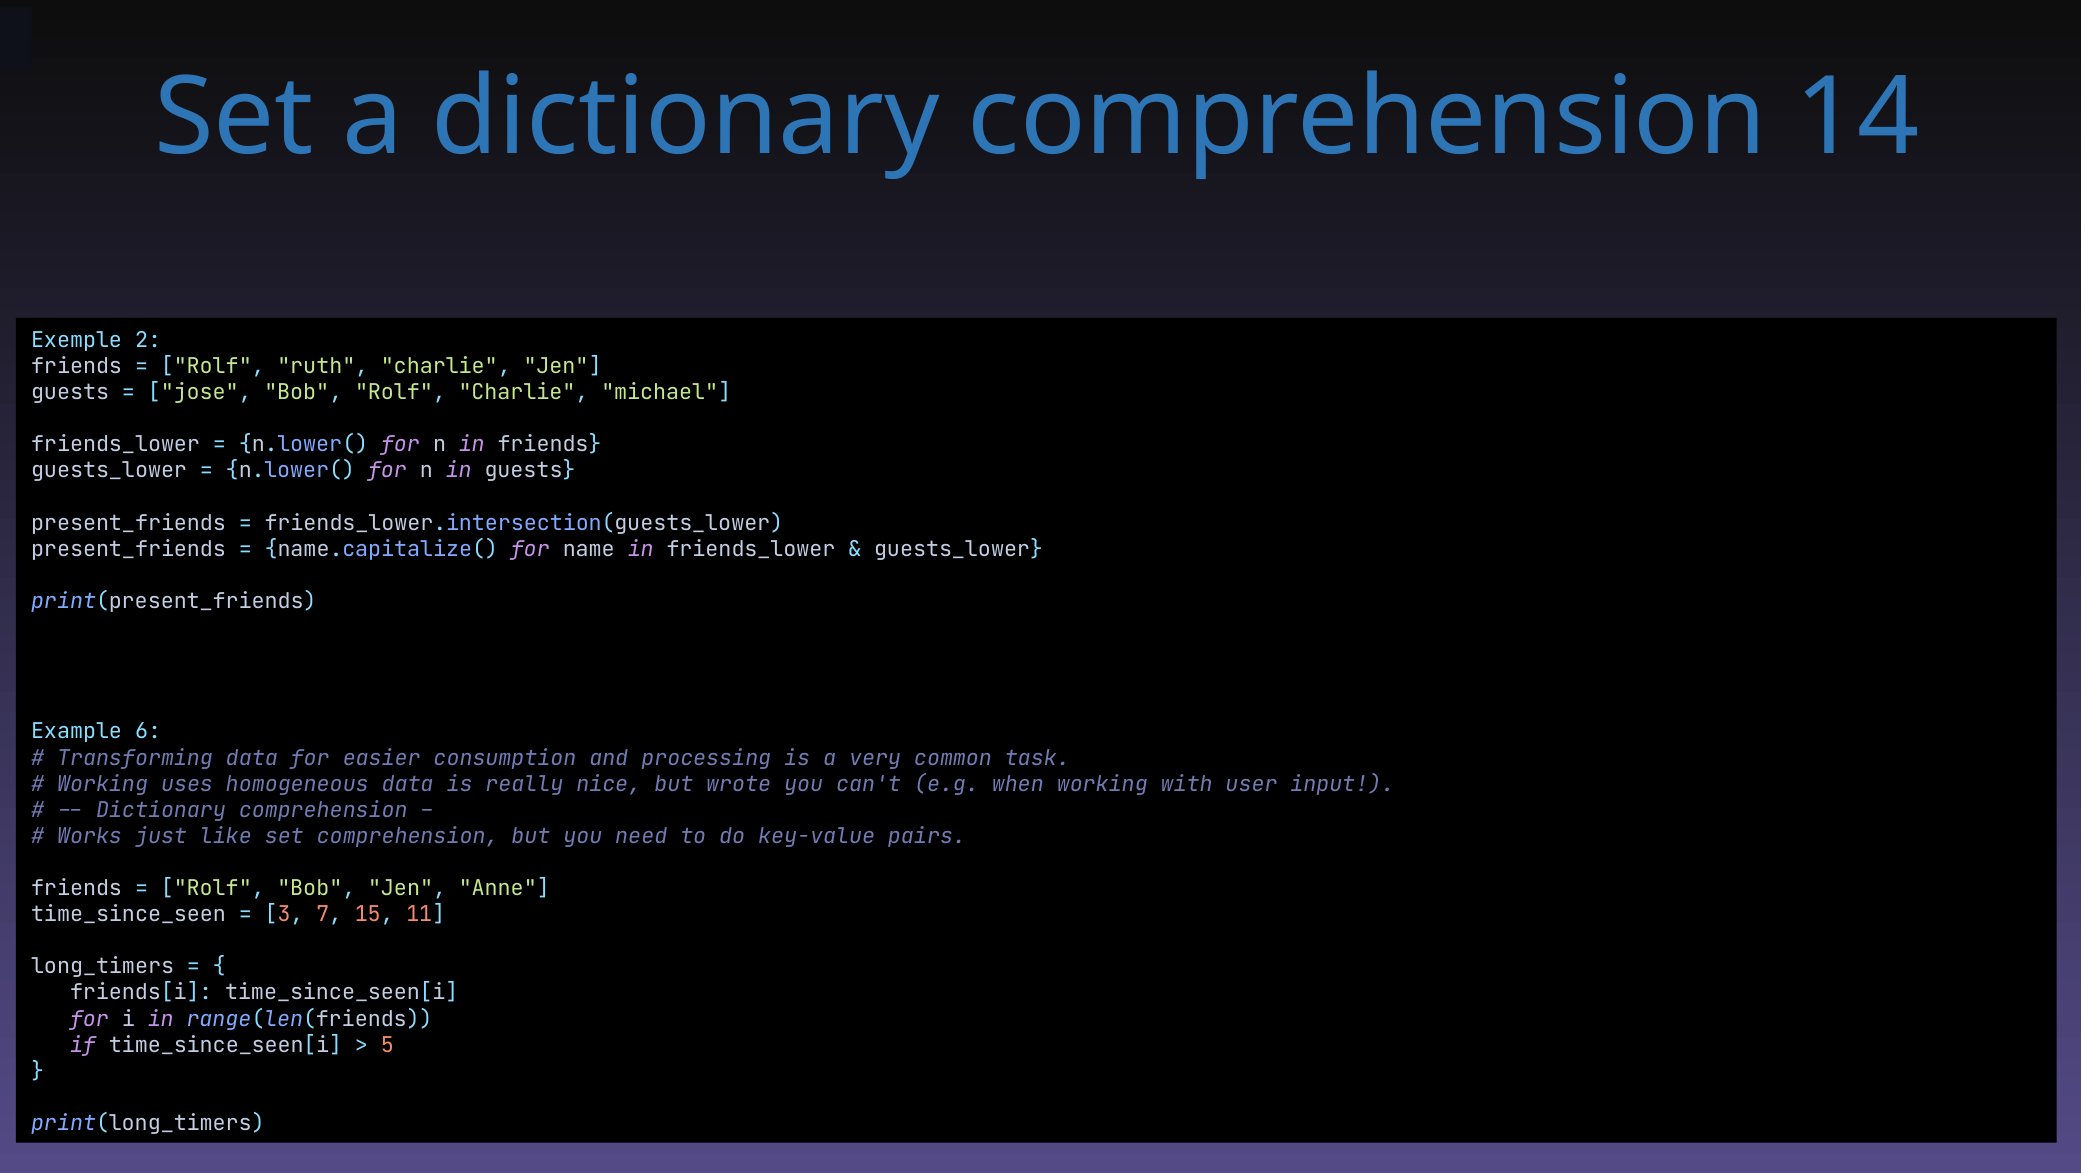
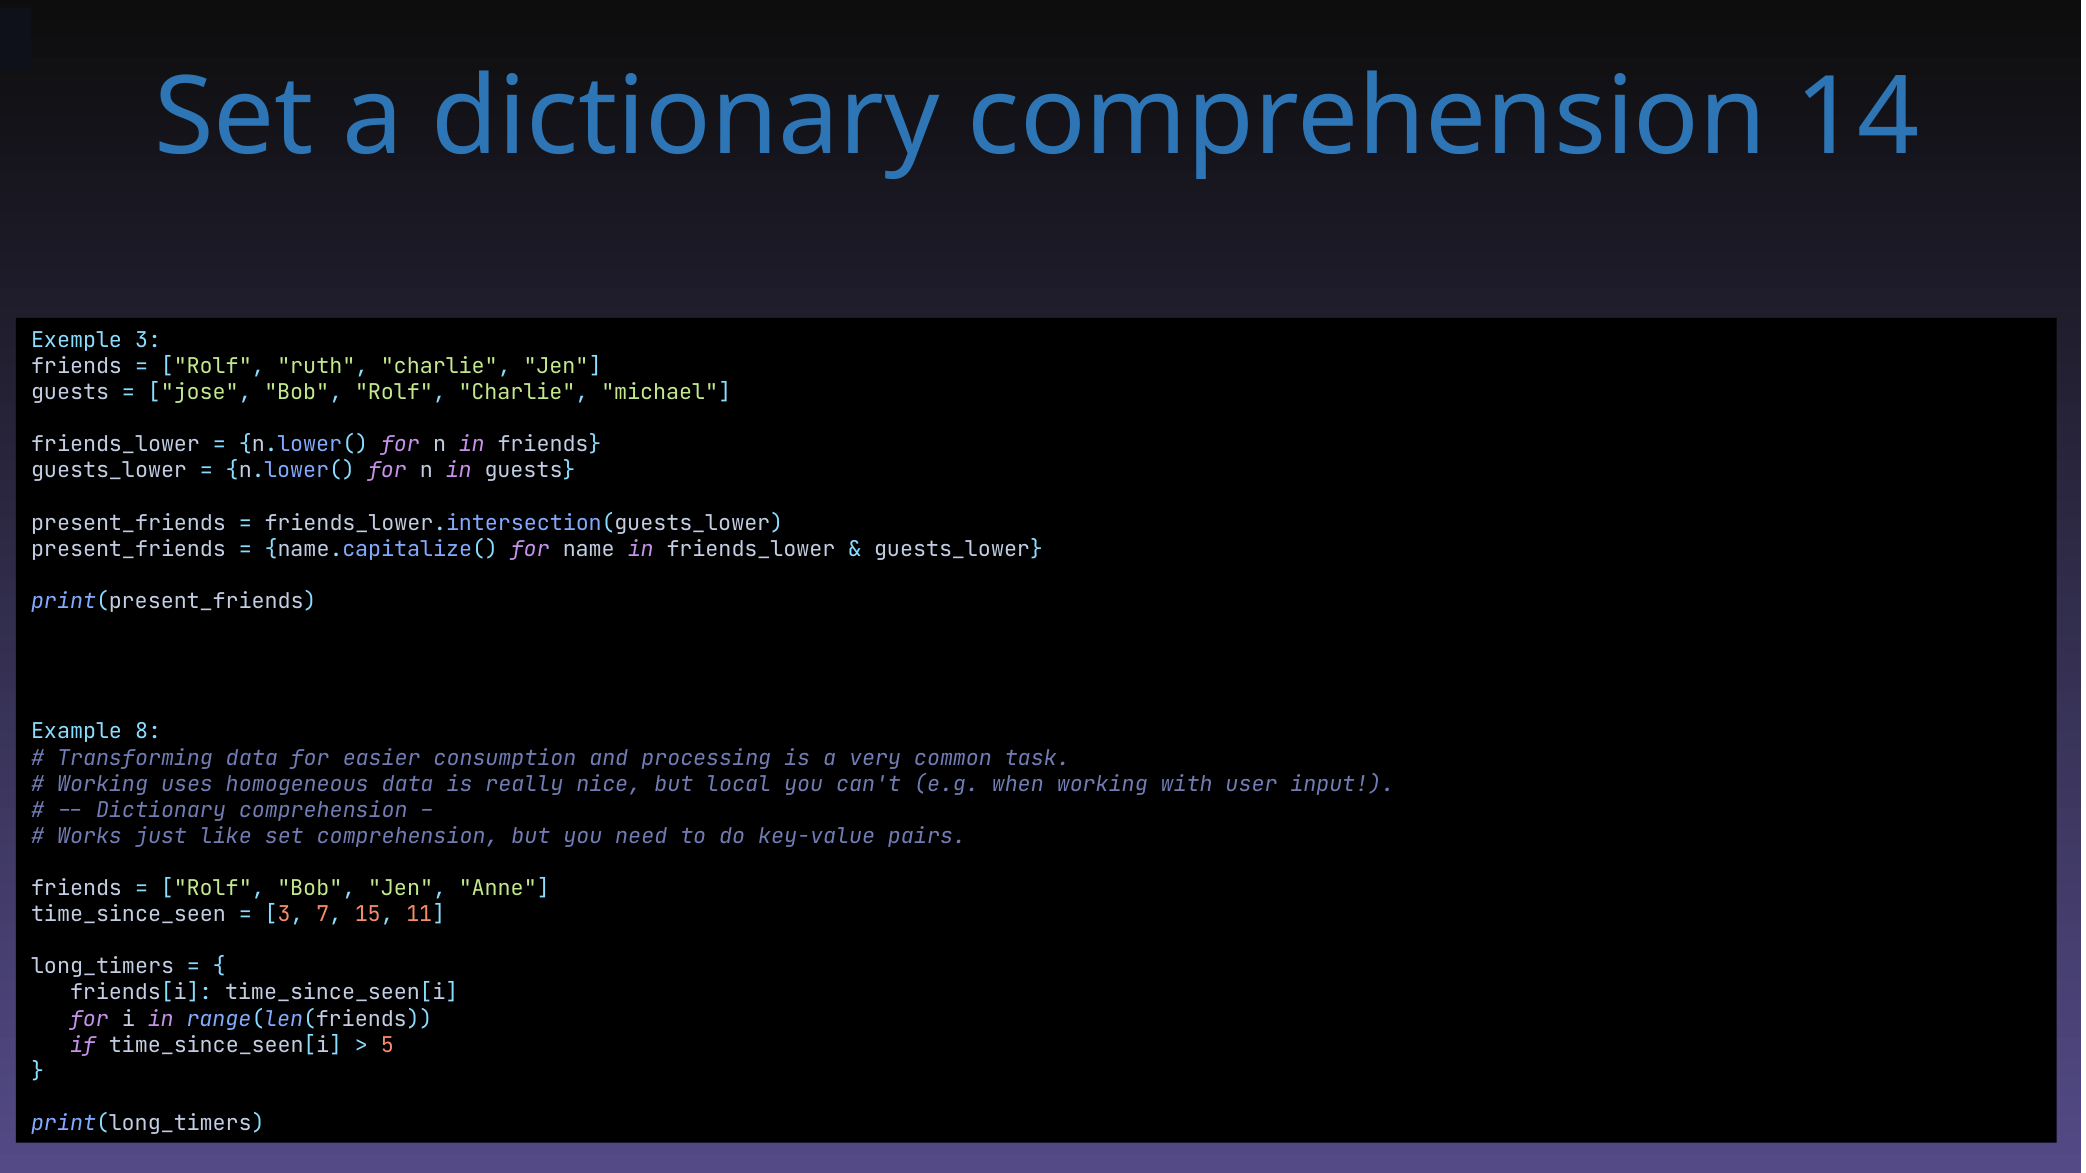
Exemple 2: 2 -> 3 (148, 340)
6: 6 -> 8 (148, 732)
wrote: wrote -> local (739, 784)
